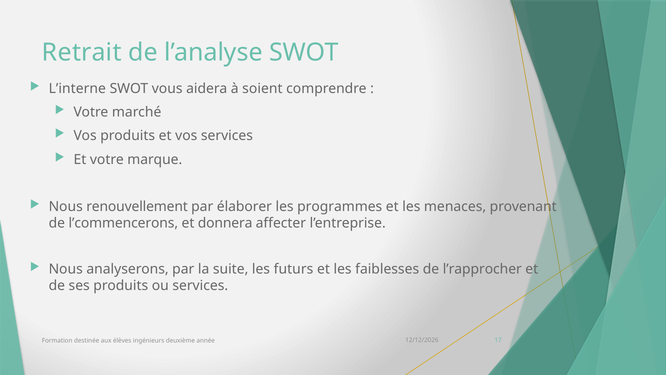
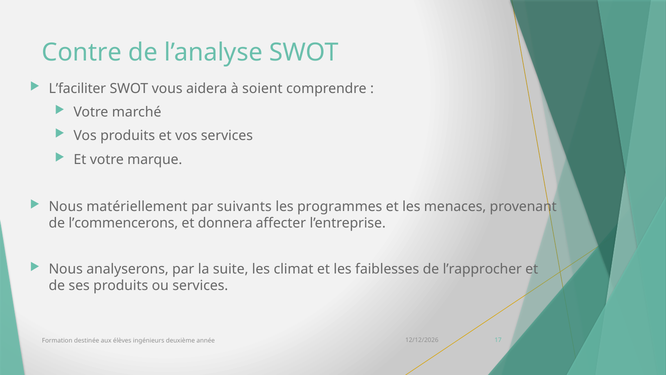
Retrait: Retrait -> Contre (82, 53)
L’interne: L’interne -> L’faciliter (77, 88)
renouvellement: renouvellement -> matériellement (137, 206)
élaborer: élaborer -> suivants (244, 206)
futurs: futurs -> climat (294, 269)
